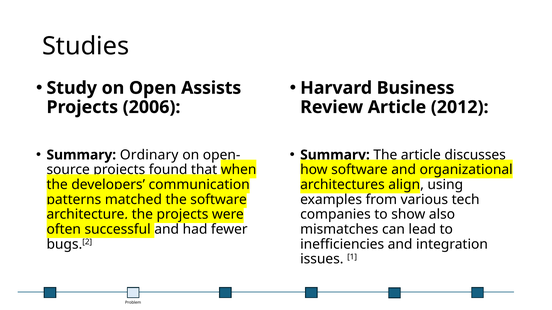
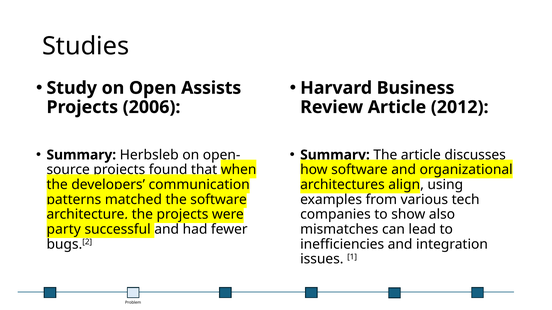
Ordinary: Ordinary -> Herbsleb (149, 155)
often: often -> party (64, 230)
